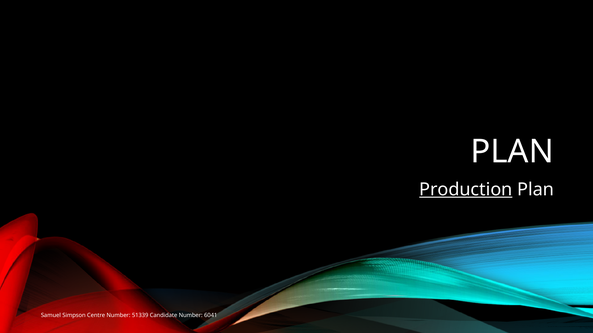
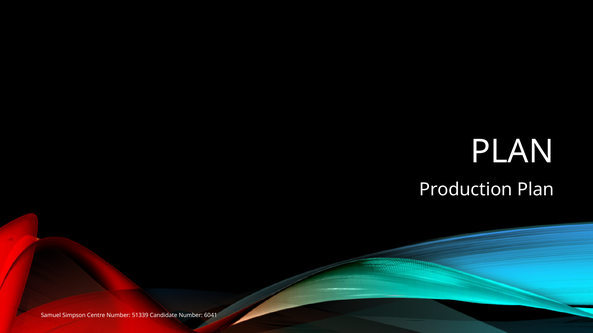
Production underline: present -> none (466, 190)
